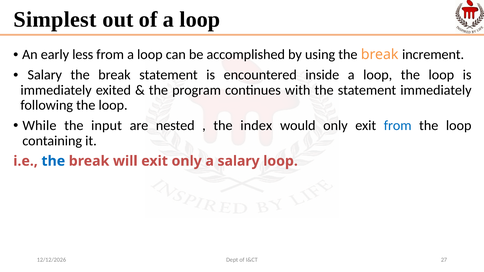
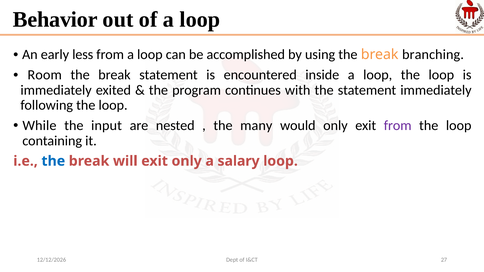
Simplest: Simplest -> Behavior (55, 20)
increment: increment -> branching (433, 55)
Salary: Salary -> Room (45, 75)
index: index -> many (256, 126)
from colour: blue -> purple (398, 126)
